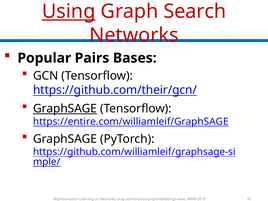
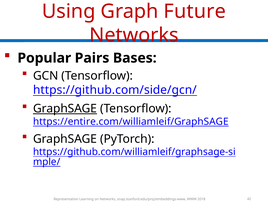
Using underline: present -> none (69, 11)
Search: Search -> Future (195, 11)
https://github.com/their/gcn/: https://github.com/their/gcn/ -> https://github.com/side/gcn/ (115, 90)
